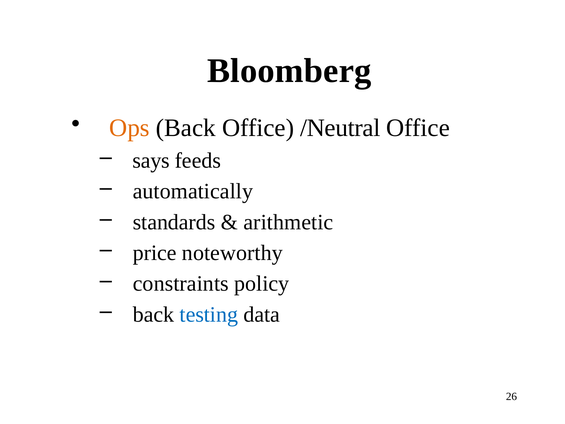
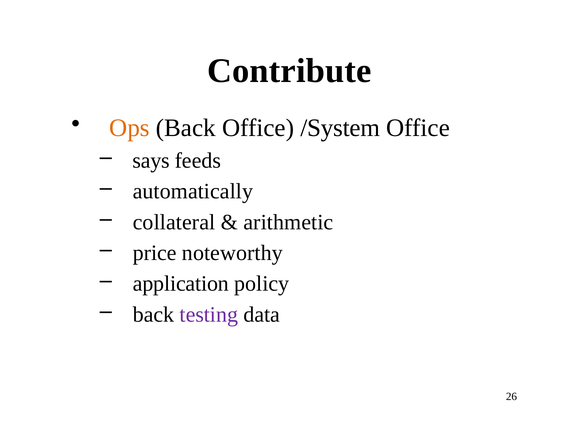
Bloomberg: Bloomberg -> Contribute (289, 71)
/Neutral: /Neutral -> /System (340, 128)
standards: standards -> collateral (174, 222)
constraints: constraints -> application (181, 284)
testing colour: blue -> purple (209, 314)
